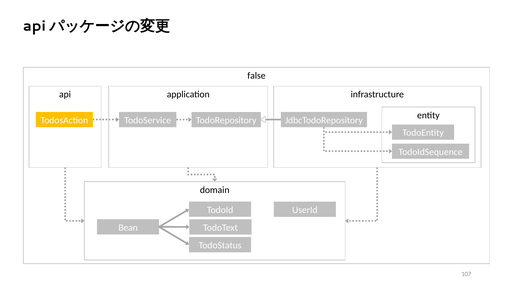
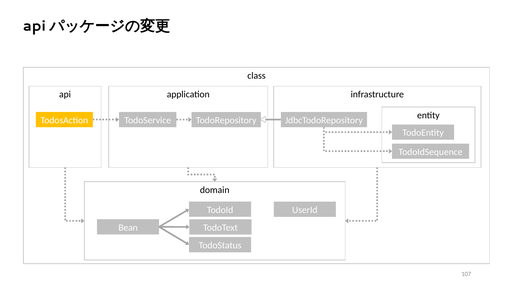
false: false -> class (256, 76)
